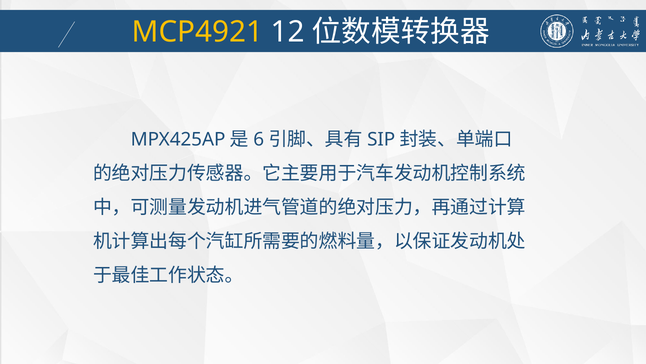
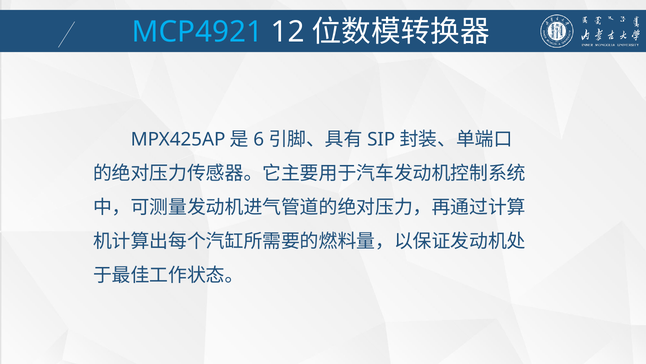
MCP4921 colour: yellow -> light blue (197, 32)
